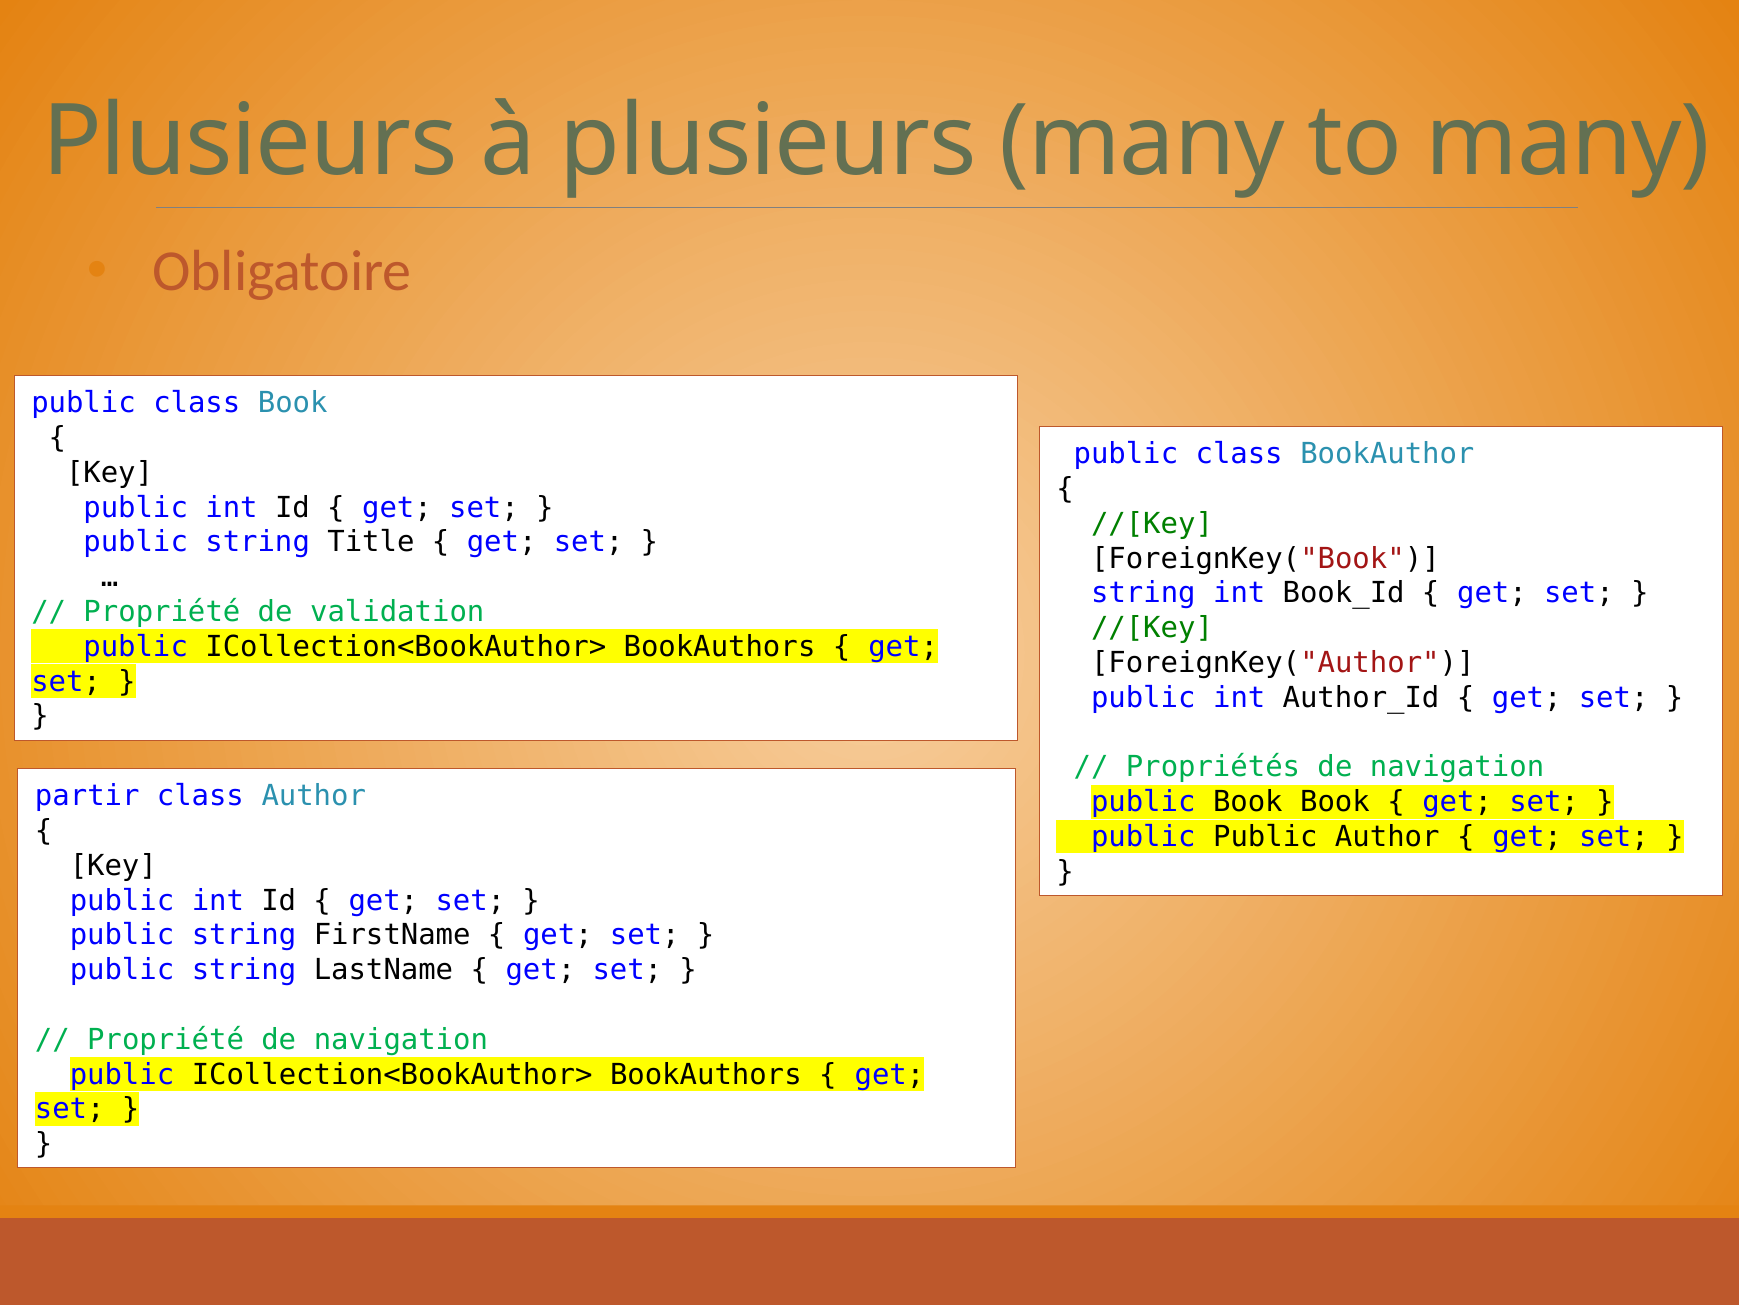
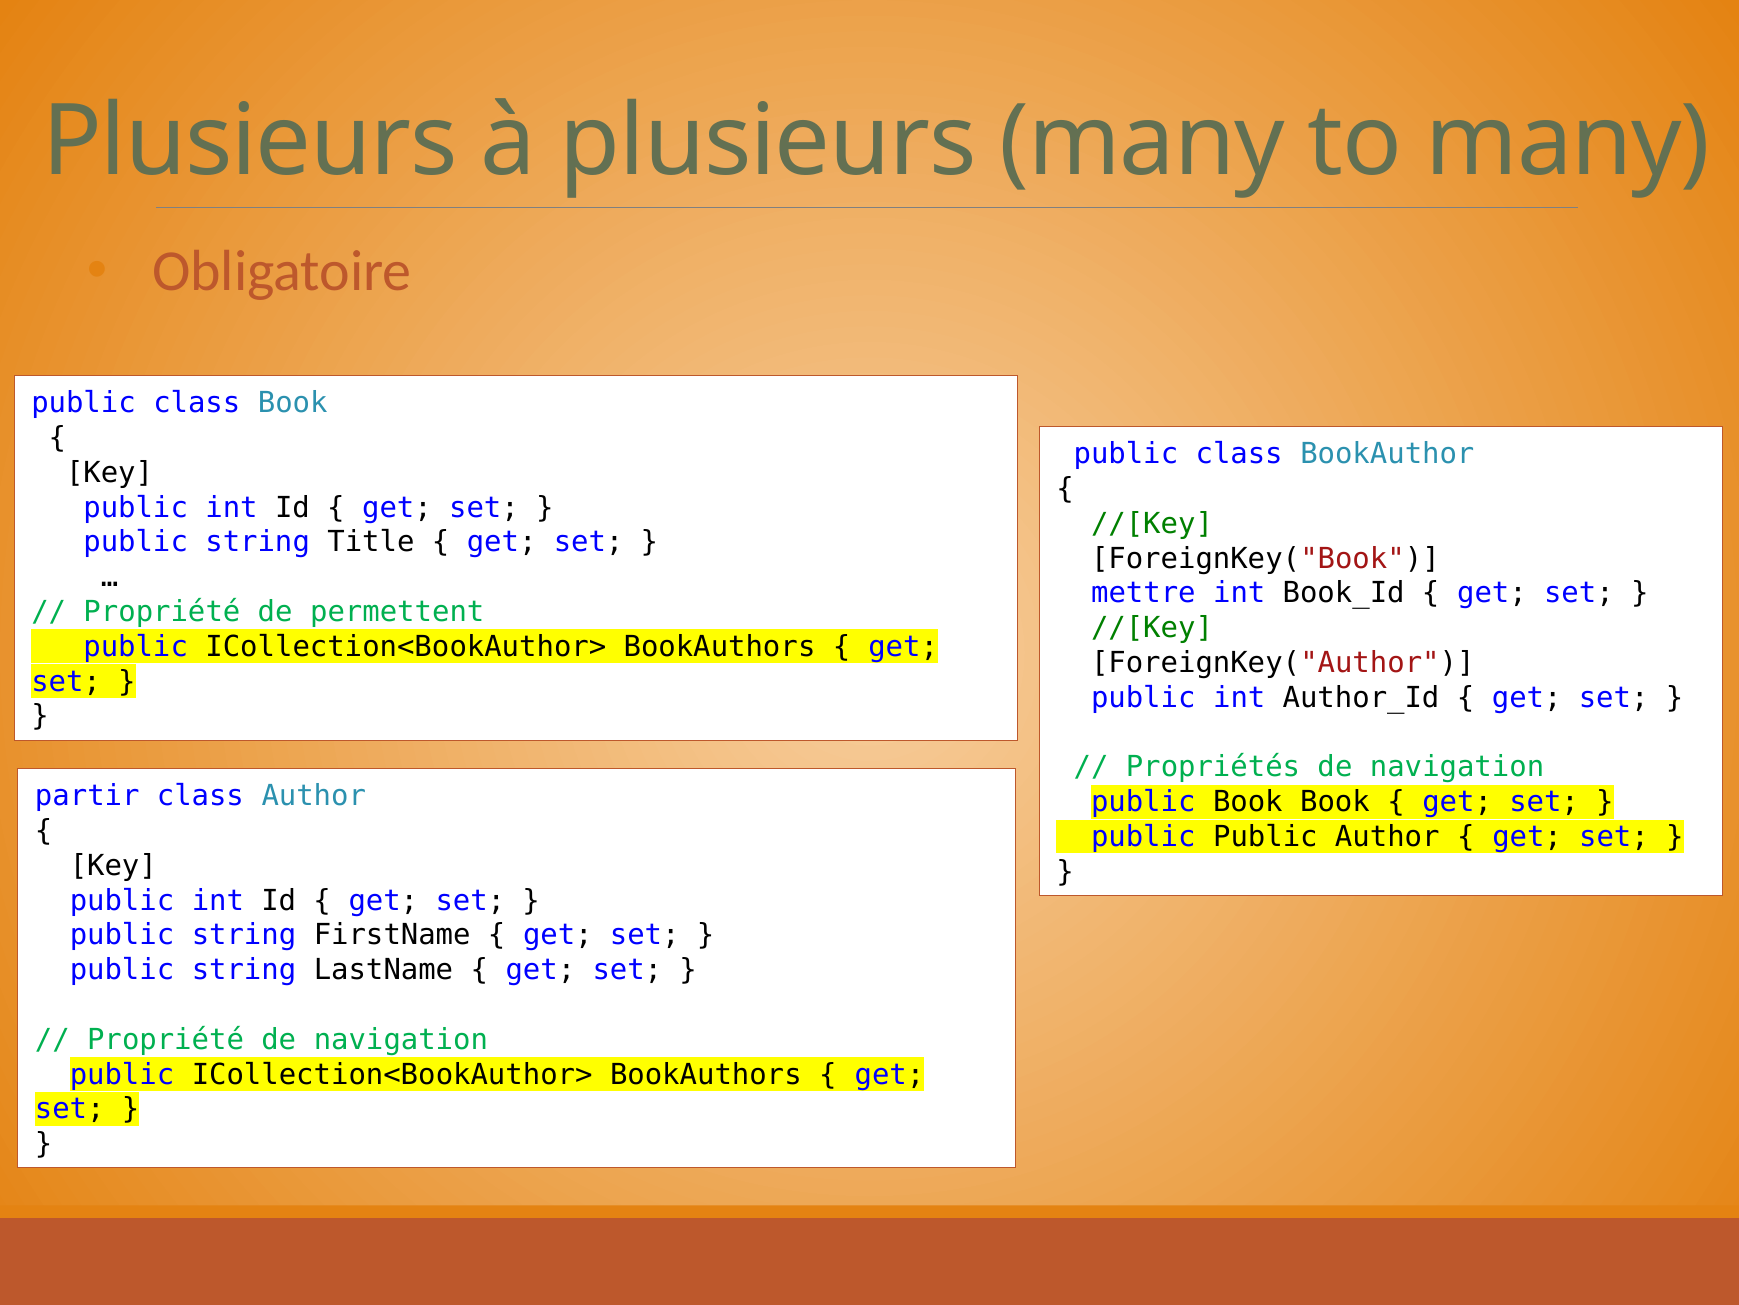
string: string -> mettre (1143, 593)
validation: validation -> permettent (397, 612)
